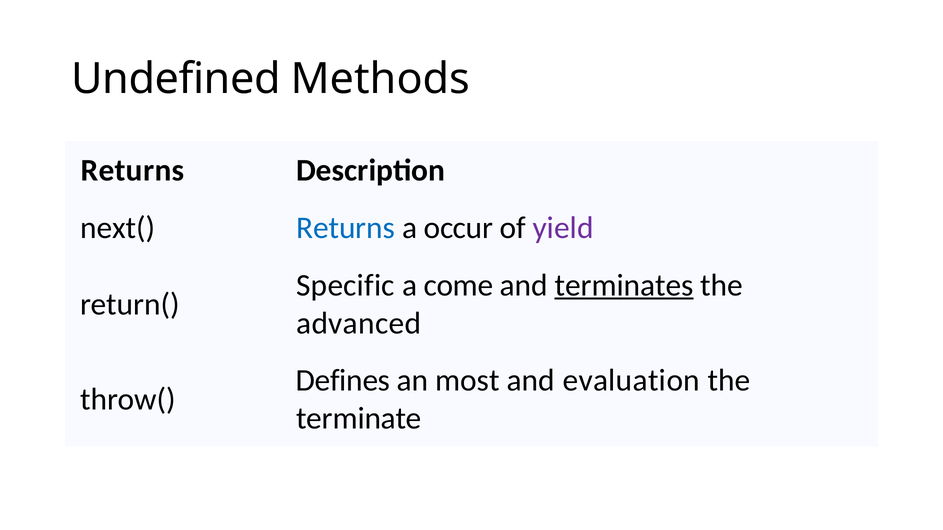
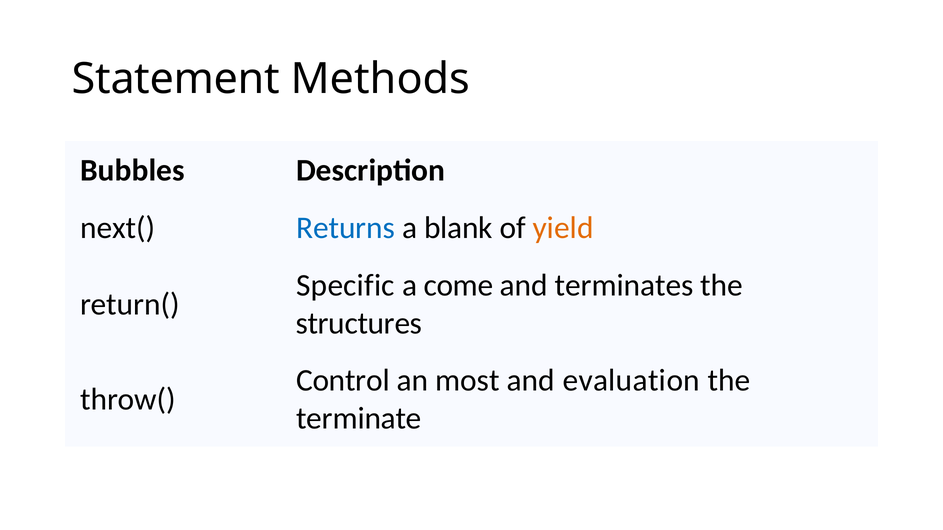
Undefined: Undefined -> Statement (176, 79)
Returns: Returns -> Bubbles (133, 170)
occur: occur -> blank (458, 228)
yield colour: purple -> orange (563, 228)
terminates underline: present -> none (624, 285)
advanced: advanced -> structures (359, 324)
Defines: Defines -> Control (343, 380)
